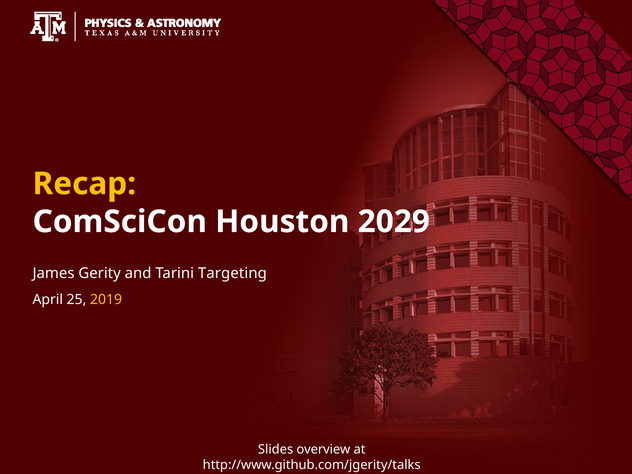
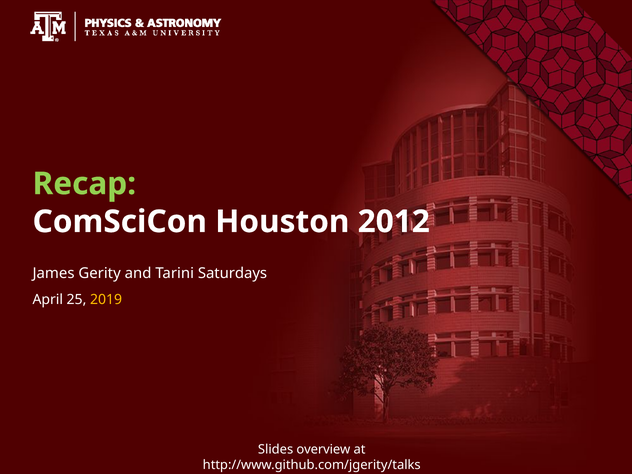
Recap colour: yellow -> light green (84, 184)
2029: 2029 -> 2012 (394, 222)
Targeting: Targeting -> Saturdays (233, 273)
